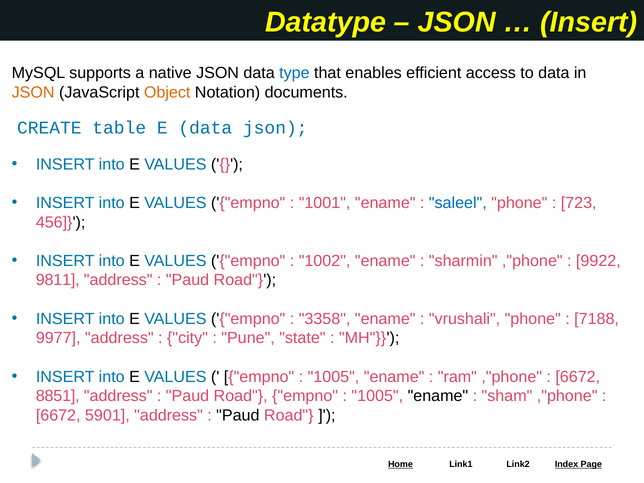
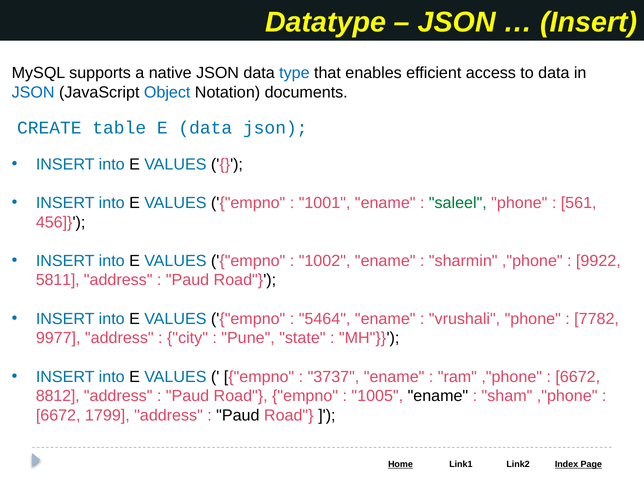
JSON colour: orange -> blue (33, 92)
Object colour: orange -> blue (167, 92)
saleel colour: blue -> green (458, 203)
723: 723 -> 561 (579, 203)
9811: 9811 -> 5811 (58, 280)
3358: 3358 -> 5464 (325, 319)
7188: 7188 -> 7782 (597, 319)
1005: 1005 -> 3737 (333, 377)
8851: 8851 -> 8812 (58, 396)
5901: 5901 -> 1799 (107, 415)
